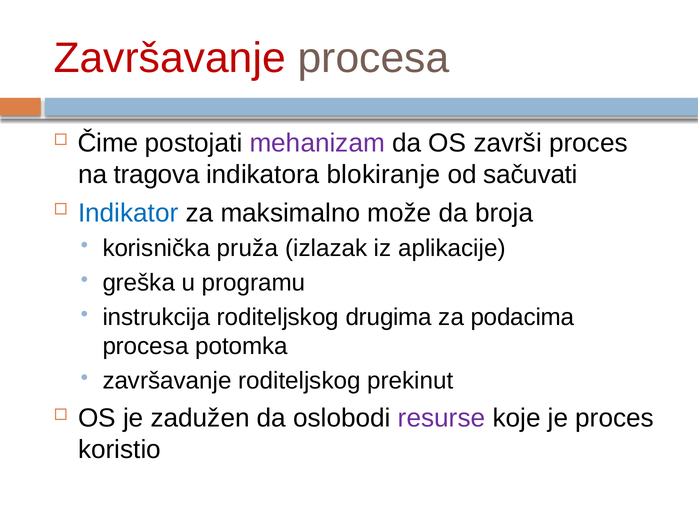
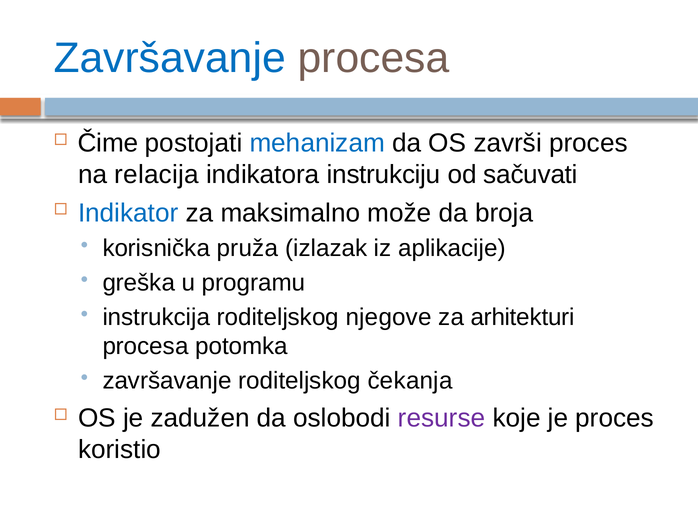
Završavanje colour: red -> blue (170, 58)
mehanizam colour: purple -> blue (317, 143)
tragova: tragova -> relacija (156, 175)
blokiranje: blokiranje -> instrukciju (384, 175)
drugima: drugima -> njegove (389, 317)
podacima: podacima -> arhitekturi (523, 317)
prekinut: prekinut -> čekanja (410, 381)
